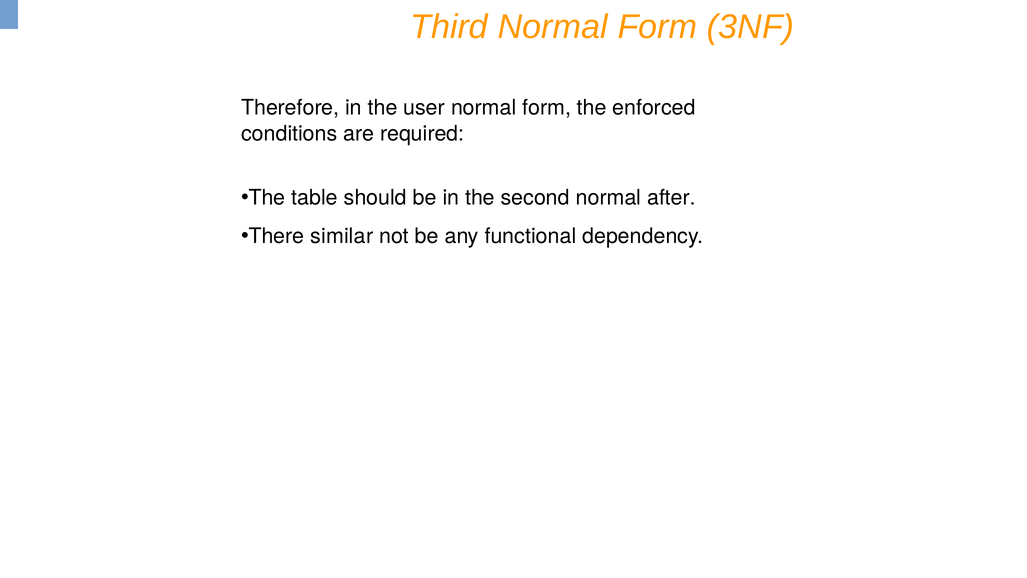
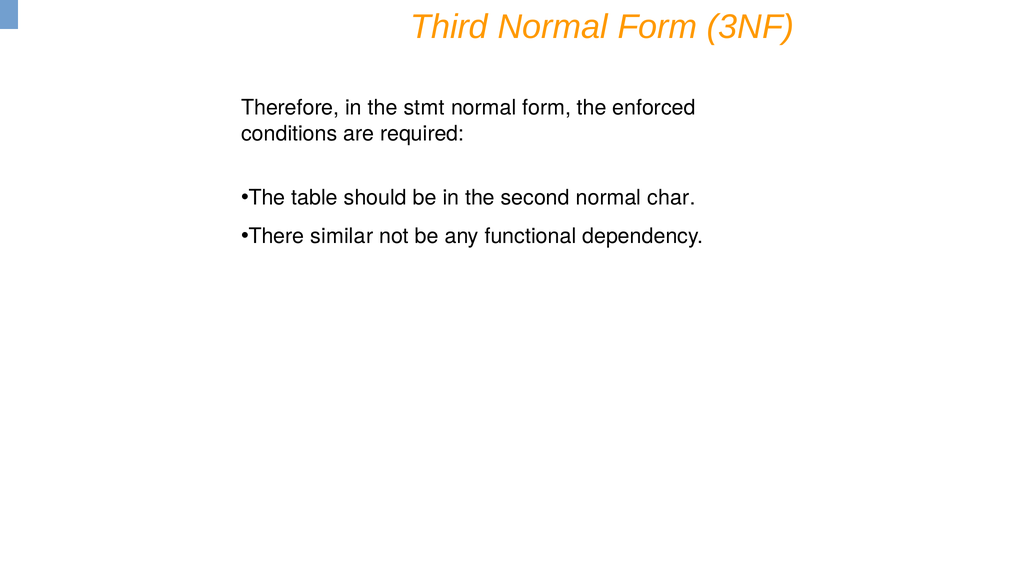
user: user -> stmt (424, 108)
after: after -> char (671, 198)
